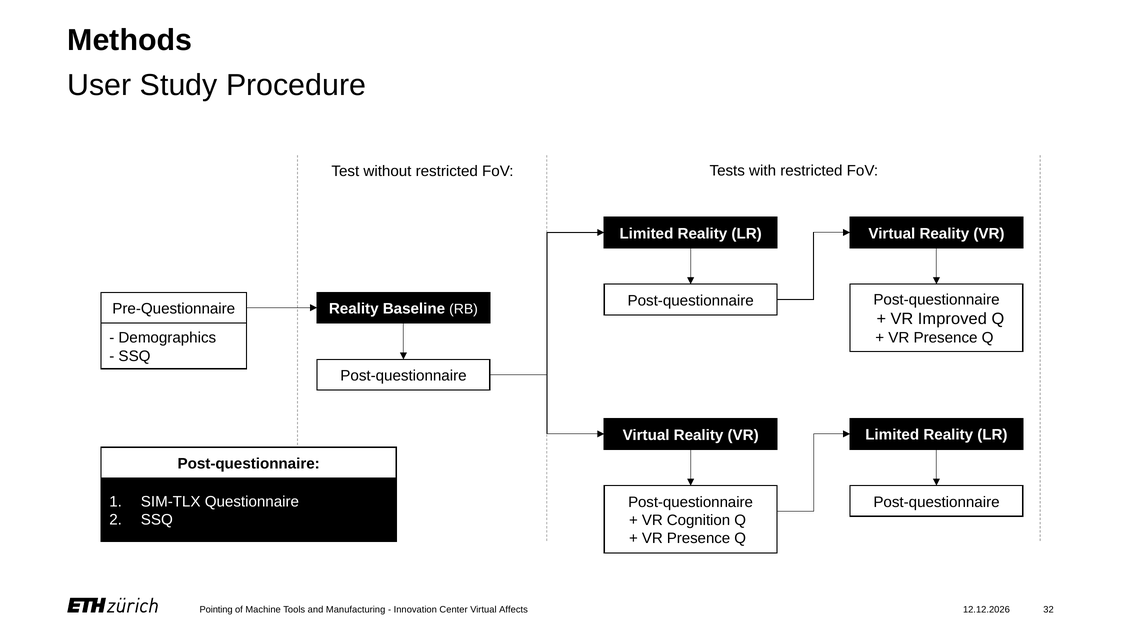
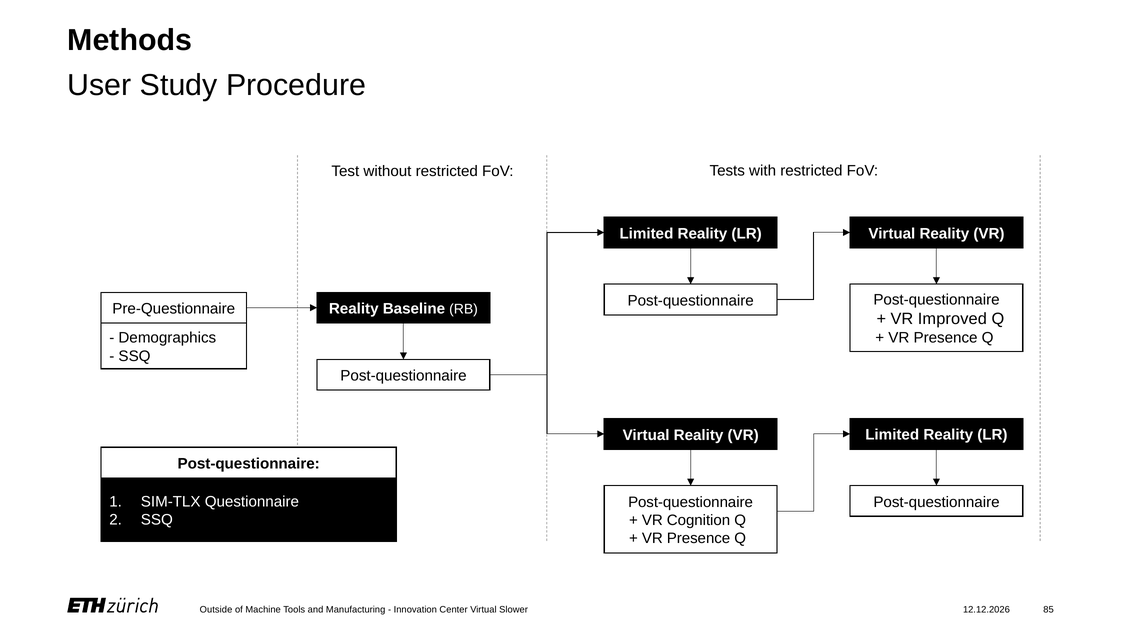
Pointing: Pointing -> Outside (216, 610)
Affects: Affects -> Slower (514, 610)
32: 32 -> 85 (1049, 610)
